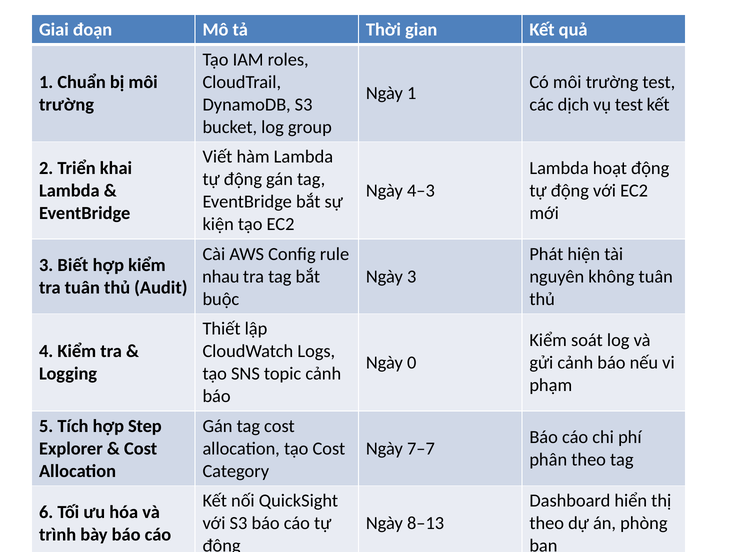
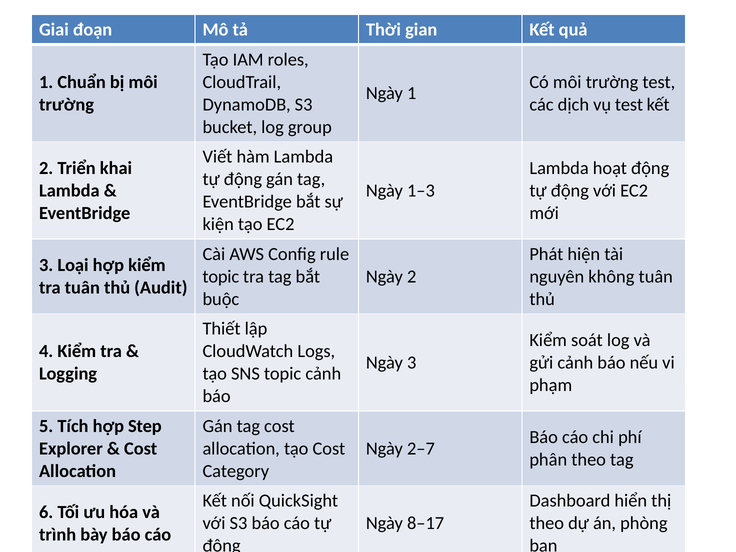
4–3: 4–3 -> 1–3 (421, 191)
Biết: Biết -> Loại (73, 265)
nhau: nhau -> topic (221, 277)
Ngày 3: 3 -> 2 (412, 277)
Ngày 0: 0 -> 3 (412, 363)
7–7: 7–7 -> 2–7 (421, 449)
8–13: 8–13 -> 8–17 (426, 523)
